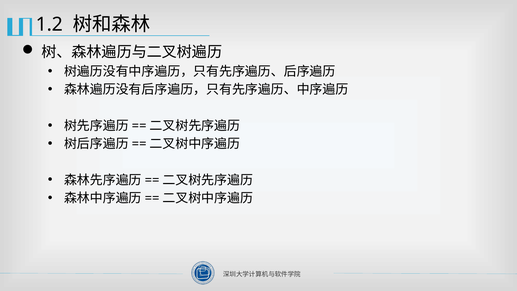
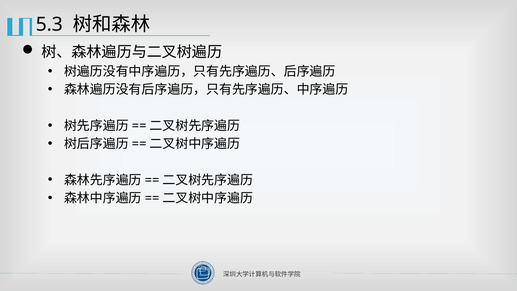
1.2: 1.2 -> 5.3 (49, 24)
